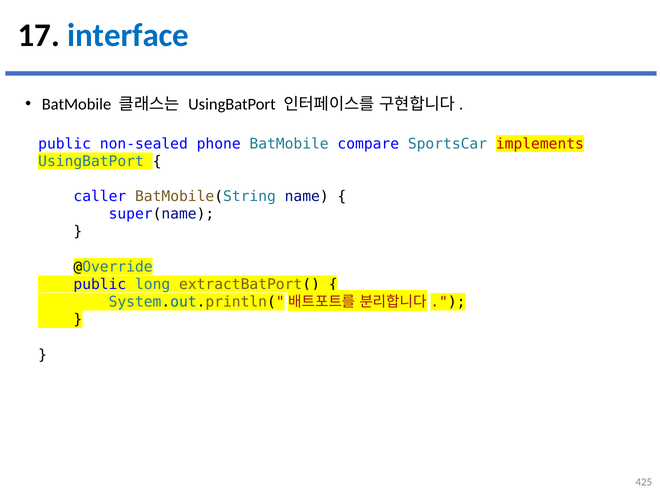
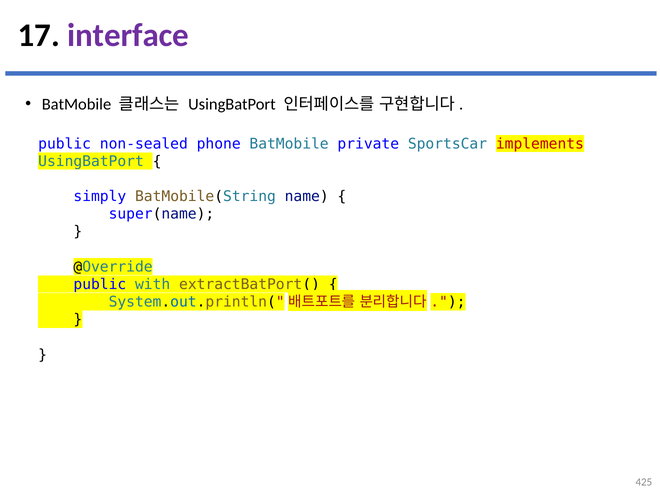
interface colour: blue -> purple (128, 35)
compare: compare -> private (368, 144)
caller: caller -> simply (100, 196)
long: long -> with (153, 284)
